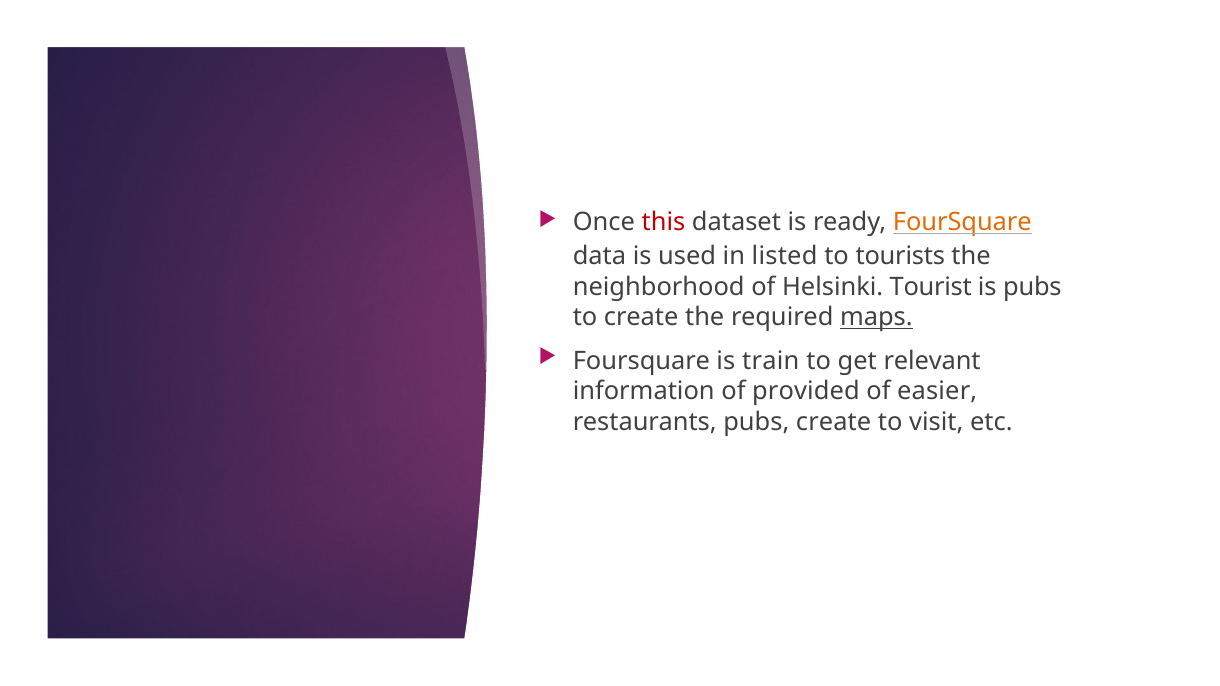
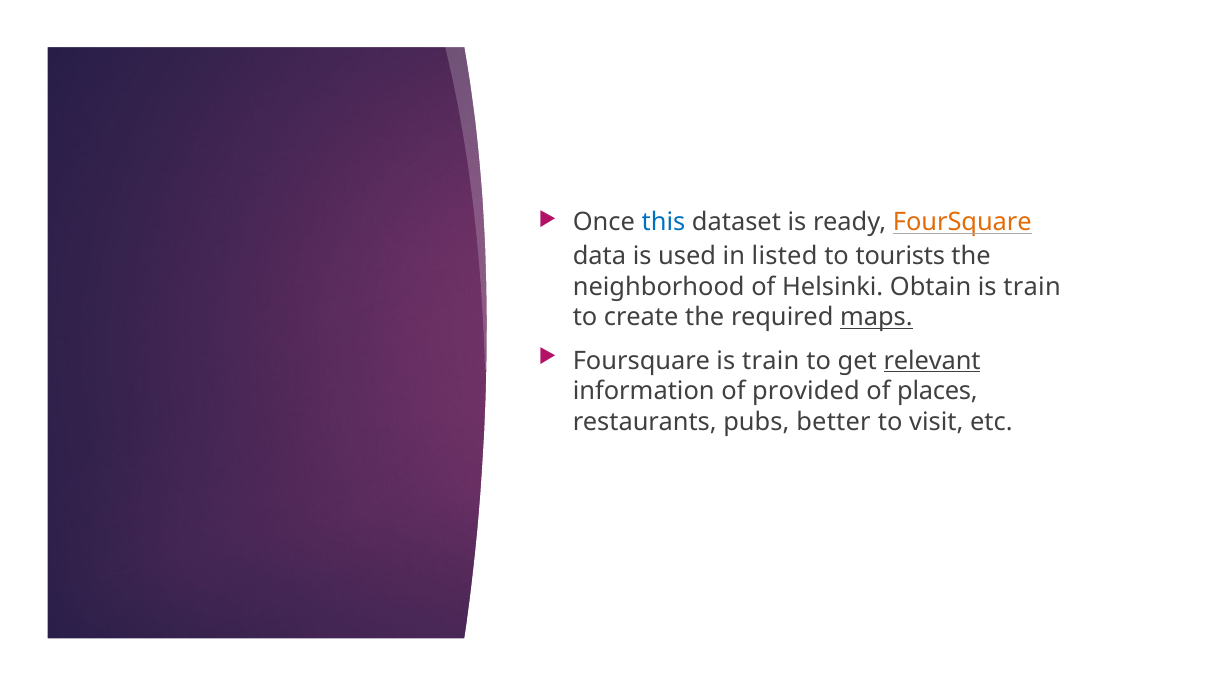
this colour: red -> blue (663, 222)
Tourist: Tourist -> Obtain (931, 287)
pubs: pubs -> train (1032, 287)
relevant underline: none -> present (932, 361)
easier: easier -> places (937, 391)
pubs create: create -> better (834, 422)
